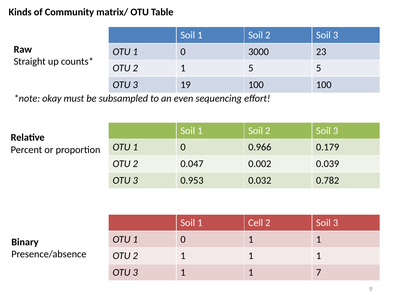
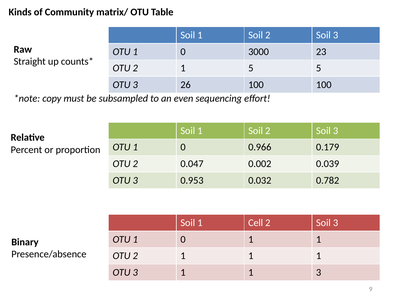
19: 19 -> 26 (186, 85)
okay: okay -> copy (52, 98)
1 7: 7 -> 3 (319, 272)
